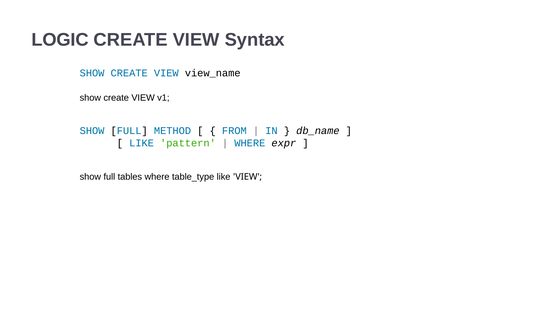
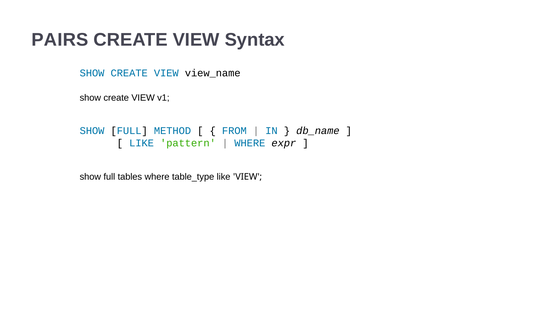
LOGIC: LOGIC -> PAIRS (60, 40)
